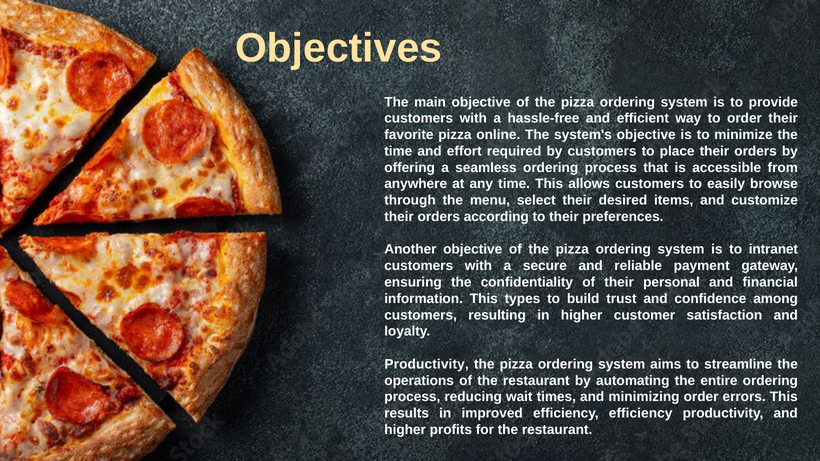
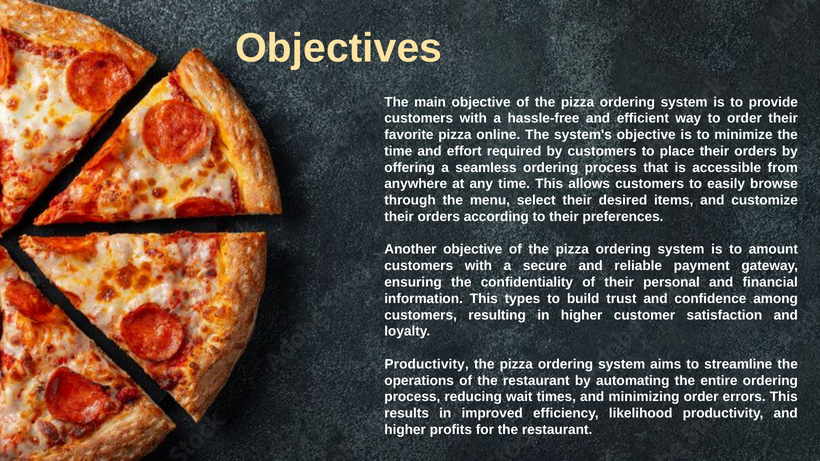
intranet: intranet -> amount (773, 250)
efficiency efficiency: efficiency -> likelihood (641, 414)
